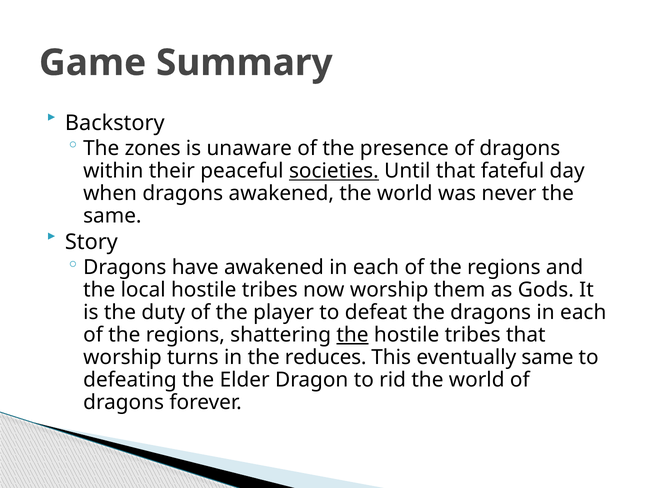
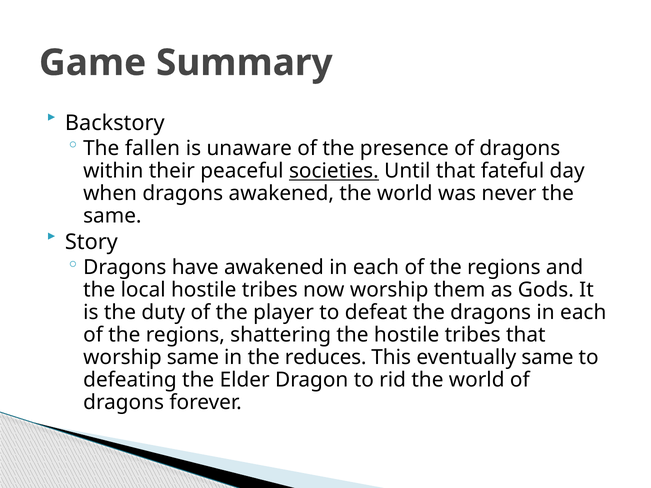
zones: zones -> fallen (152, 149)
the underline: present -> none (352, 335)
worship turns: turns -> same (193, 358)
